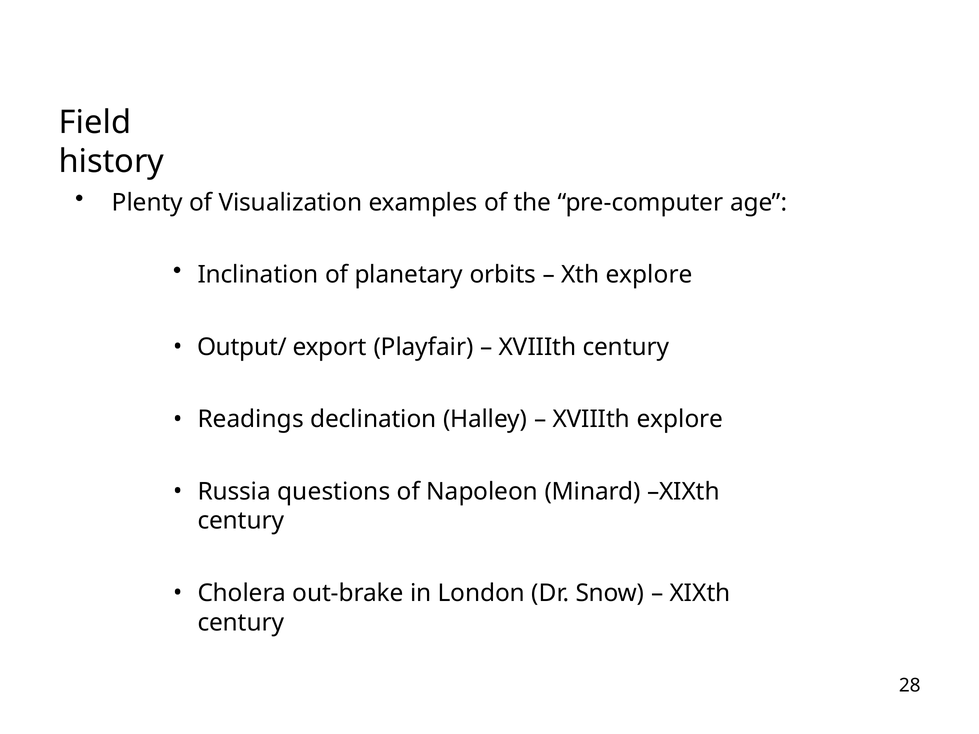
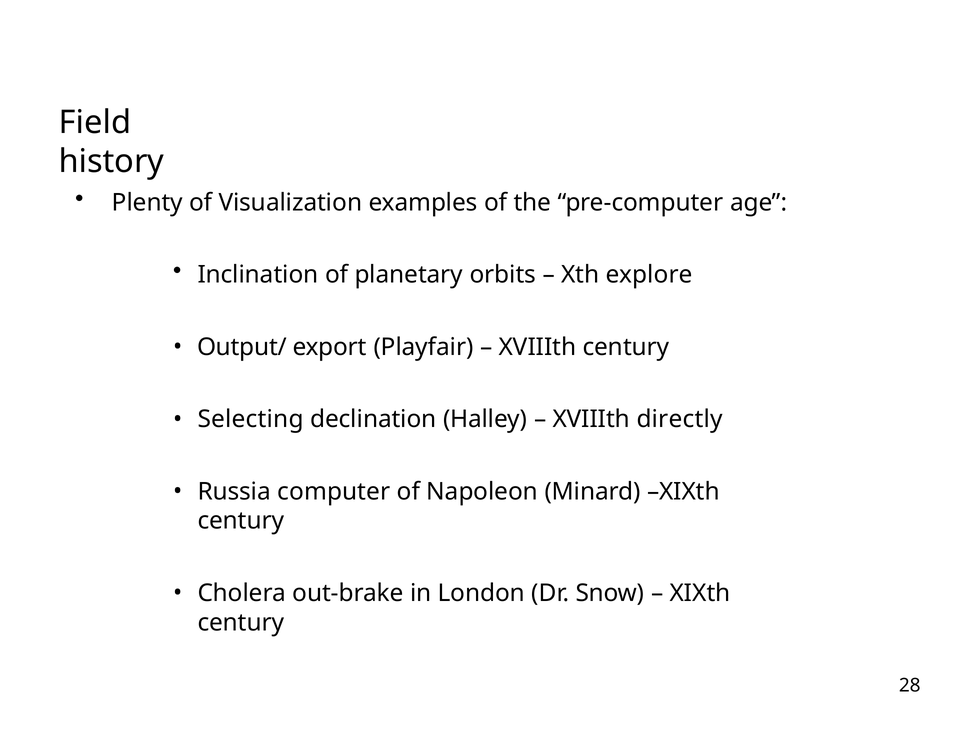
Readings: Readings -> Selecting (251, 419)
XVIIIth explore: explore -> directly (680, 419)
questions: questions -> computer (334, 492)
